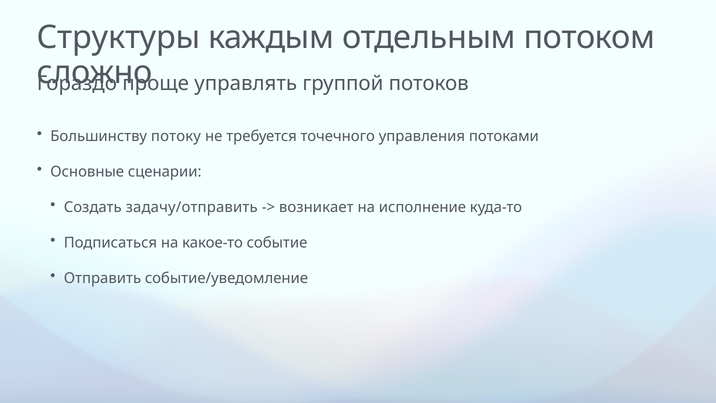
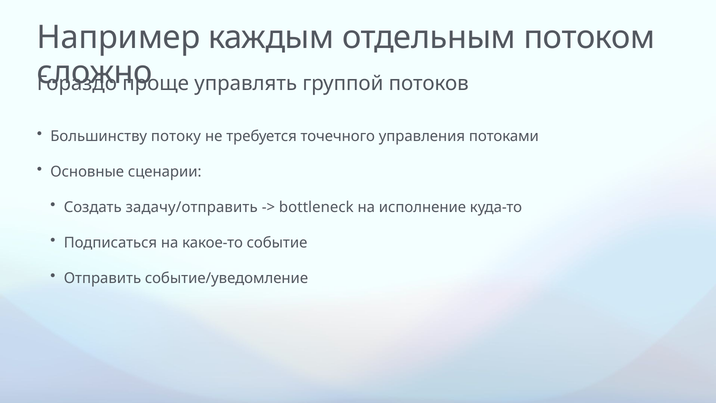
Структуры: Структуры -> Например (119, 37)
возникает: возникает -> bottleneck (316, 207)
